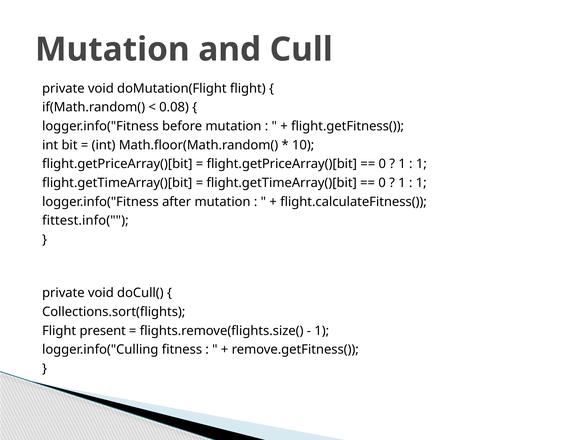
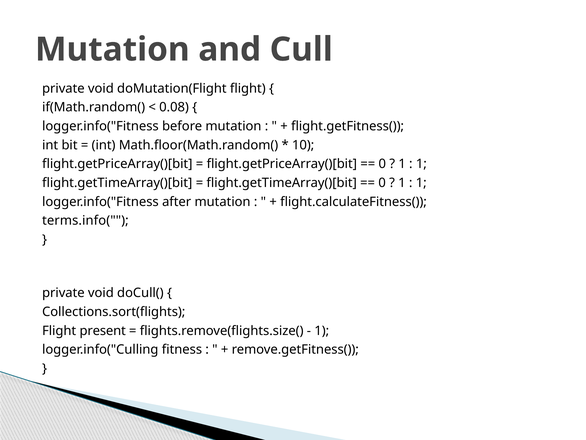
fittest.info(: fittest.info( -> terms.info( (85, 220)
